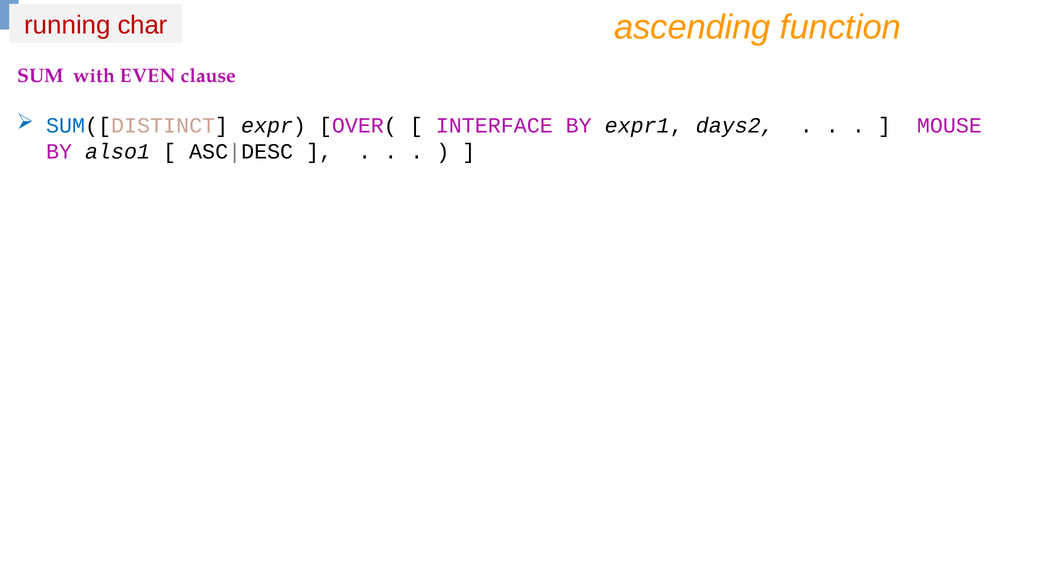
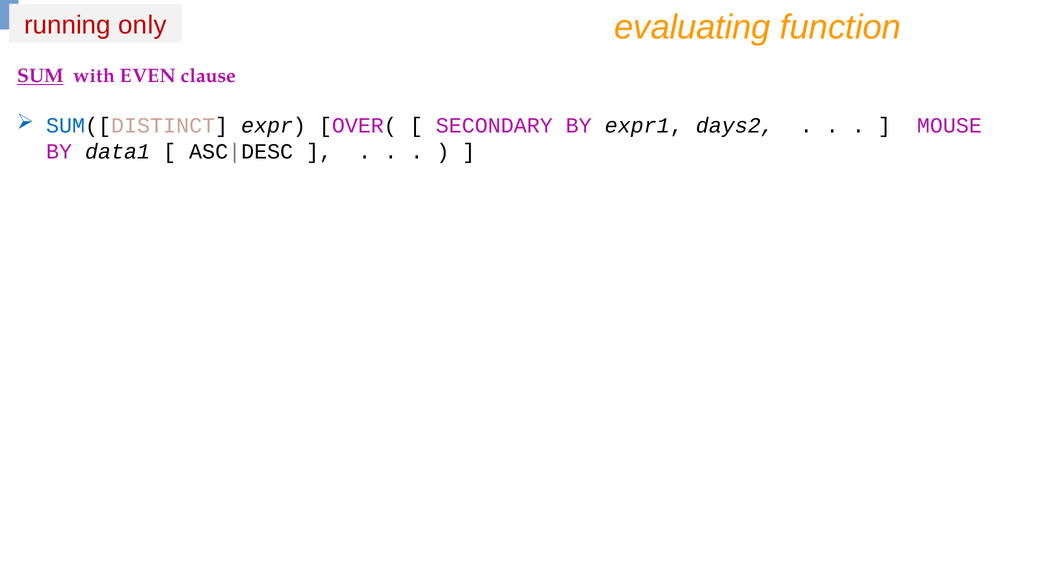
ascending: ascending -> evaluating (692, 27)
char: char -> only (142, 25)
SUM underline: none -> present (40, 76)
INTERFACE: INTERFACE -> SECONDARY (494, 126)
also1: also1 -> data1 (118, 152)
